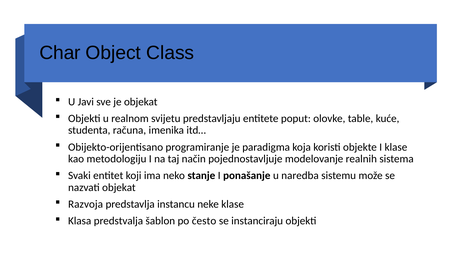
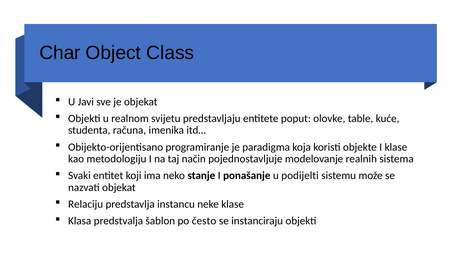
naredba: naredba -> podijelti (300, 176)
Razvoja: Razvoja -> Relaciju (86, 205)
